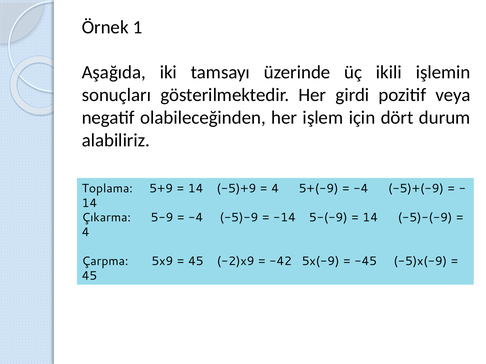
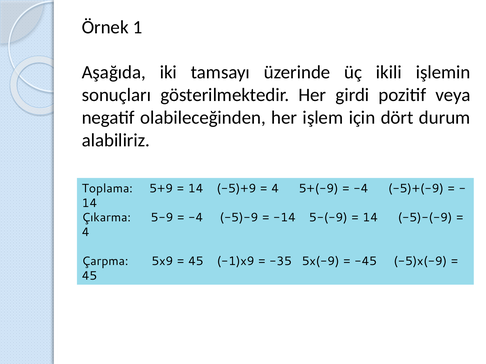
-2)x9: -2)x9 -> -1)x9 (236, 262)
-42: -42 -> -35 (281, 262)
